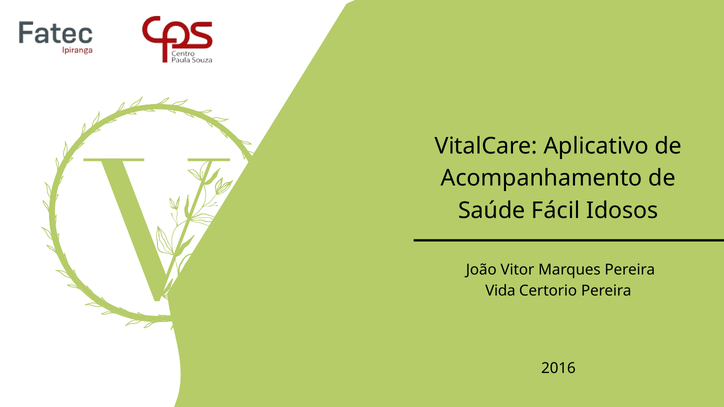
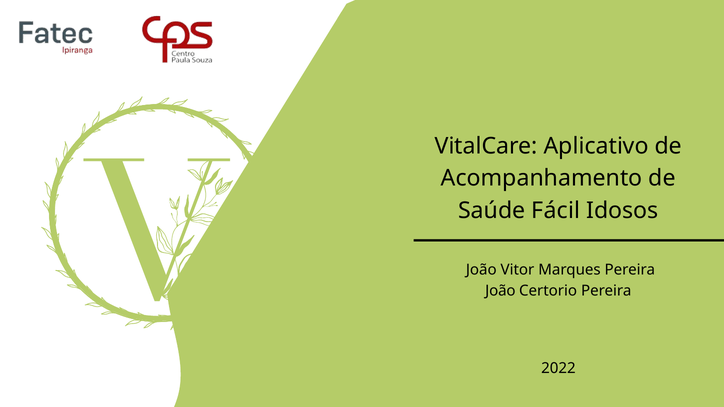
Vida: Vida -> João (500, 291)
2016: 2016 -> 2022 (558, 368)
